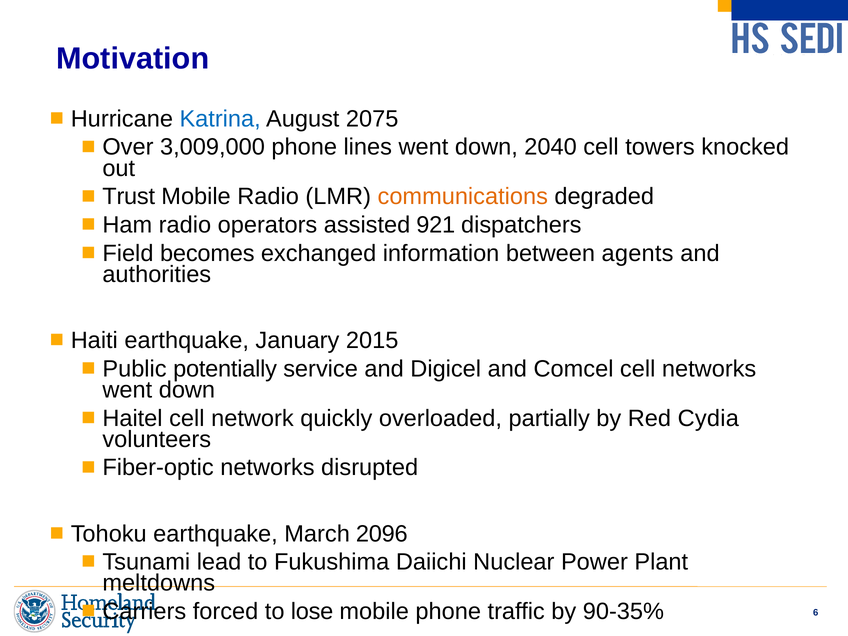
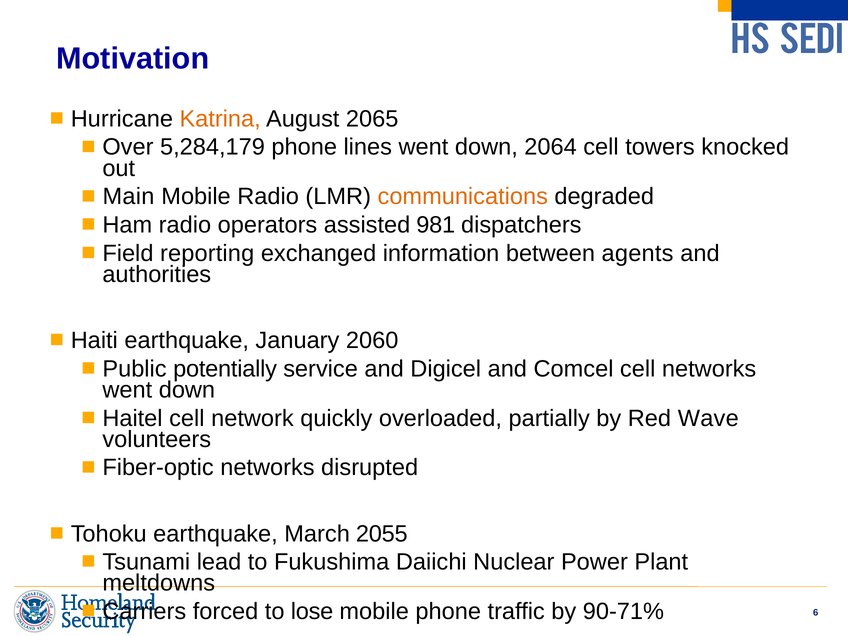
Katrina colour: blue -> orange (220, 119)
2075: 2075 -> 2065 (372, 119)
3,009,000: 3,009,000 -> 5,284,179 (212, 147)
2040: 2040 -> 2064 (551, 147)
Trust: Trust -> Main (128, 197)
921: 921 -> 981 (436, 225)
becomes: becomes -> reporting (207, 253)
2015: 2015 -> 2060 (372, 340)
Cydia: Cydia -> Wave (708, 418)
2096: 2096 -> 2055 (382, 534)
90-35%: 90-35% -> 90-71% (623, 611)
